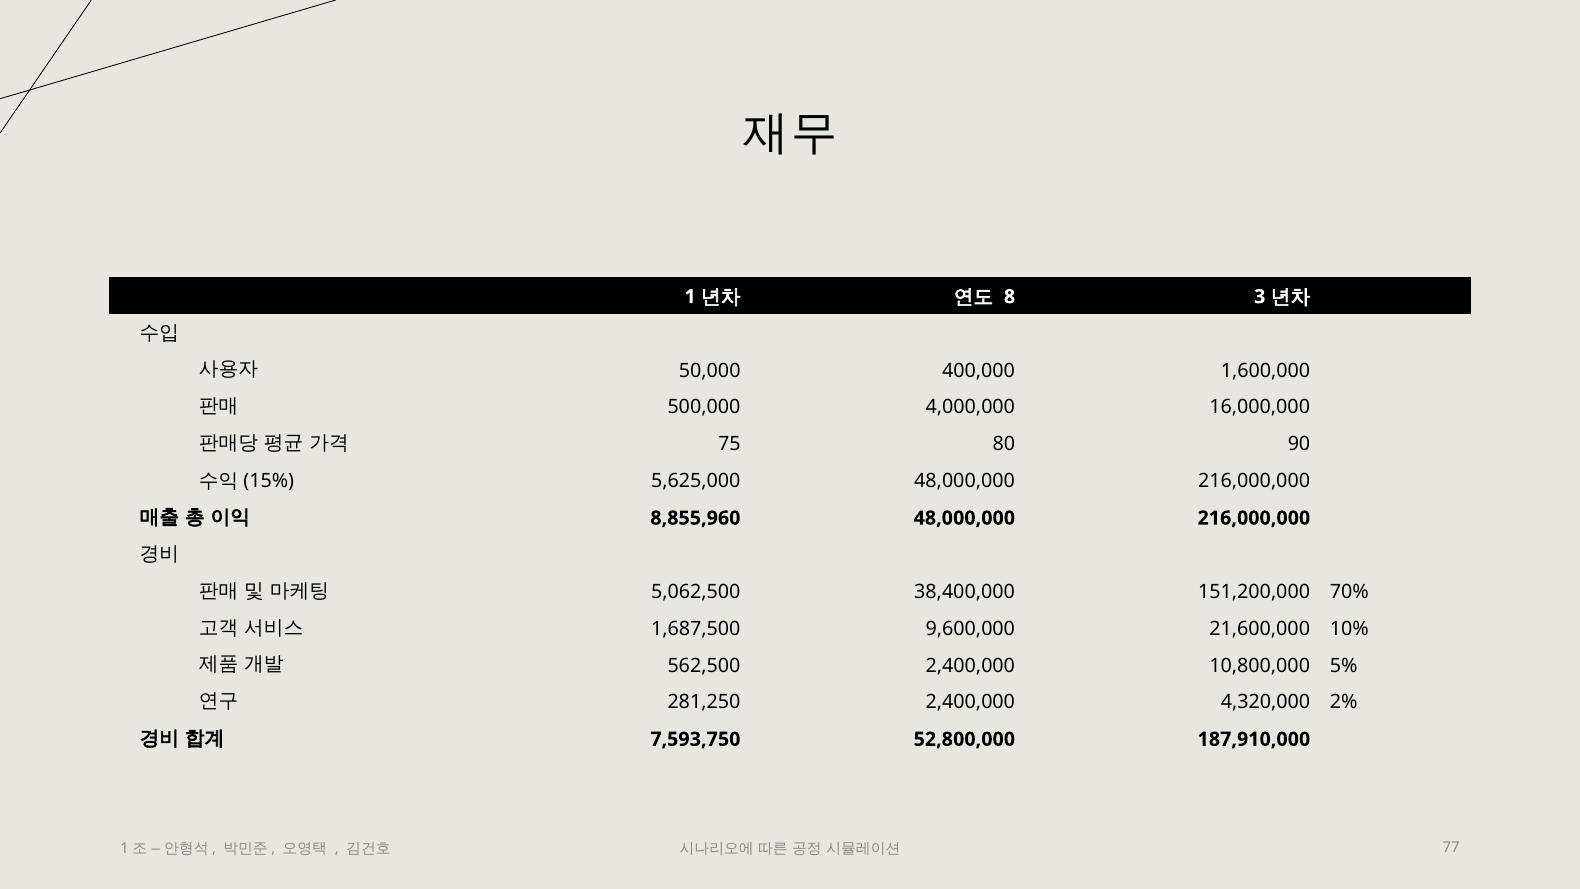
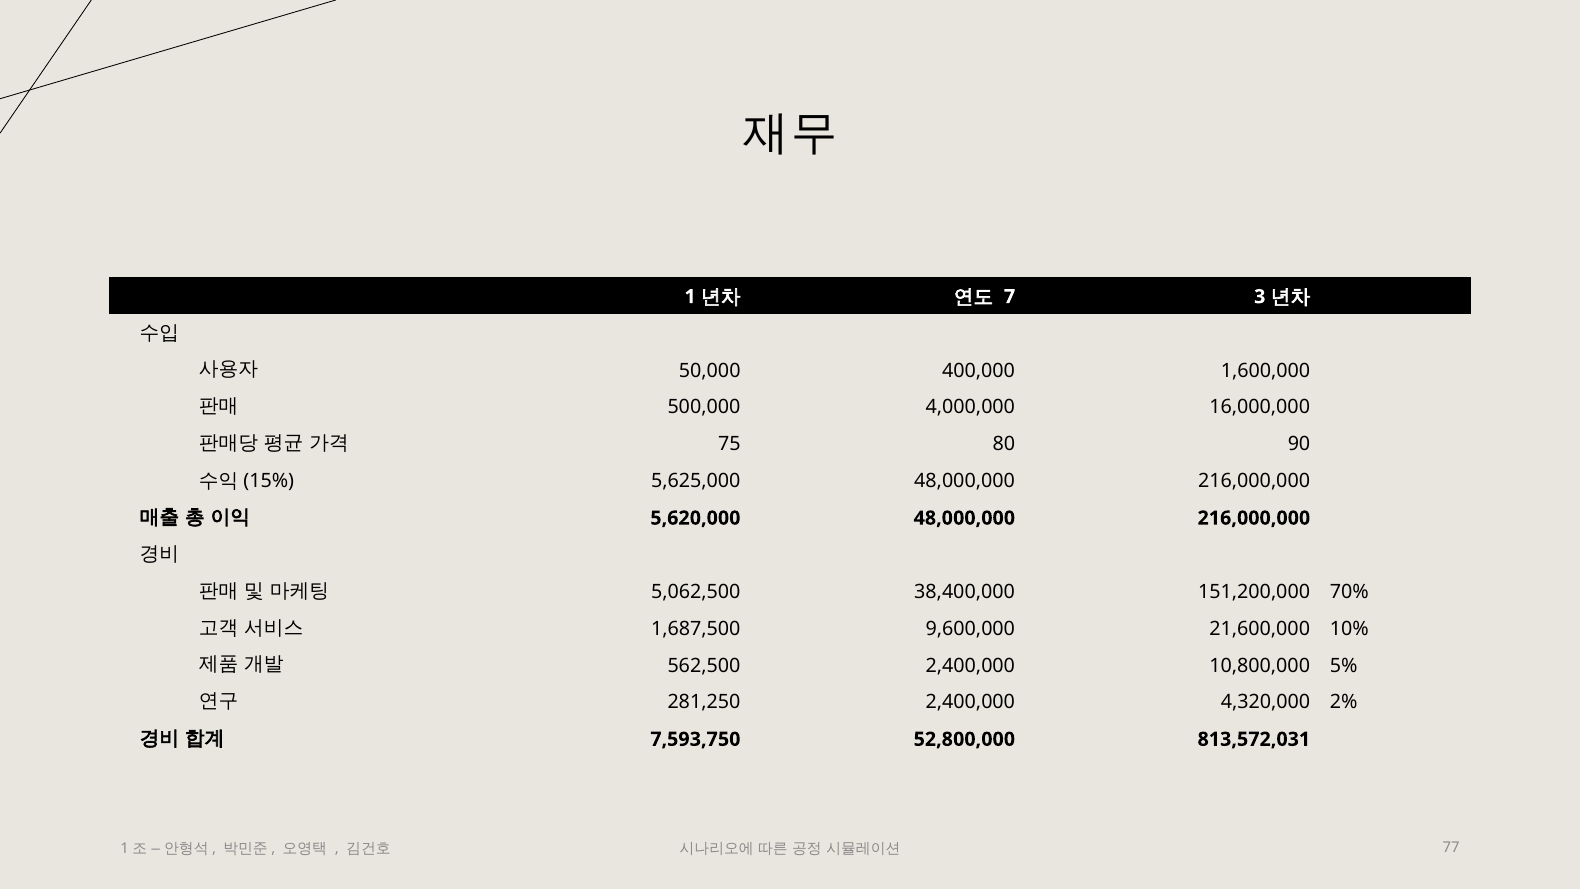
8: 8 -> 7 (1010, 297)
8,855,960: 8,855,960 -> 5,620,000 (695, 518)
187,910,000: 187,910,000 -> 813,572,031 (1254, 739)
